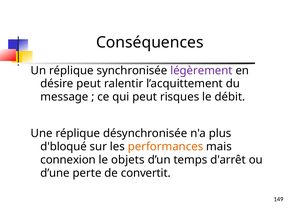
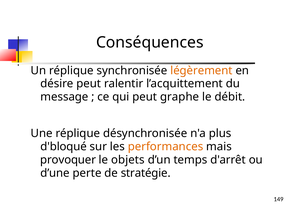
légèrement colour: purple -> orange (201, 70)
risques: risques -> graphe (180, 97)
connexion: connexion -> provoquer (68, 160)
convertit: convertit -> stratégie (146, 173)
